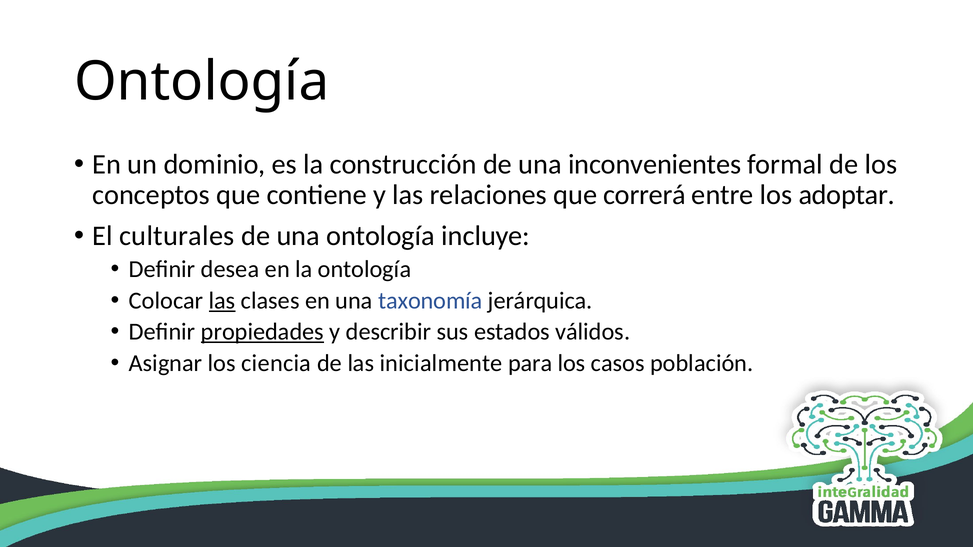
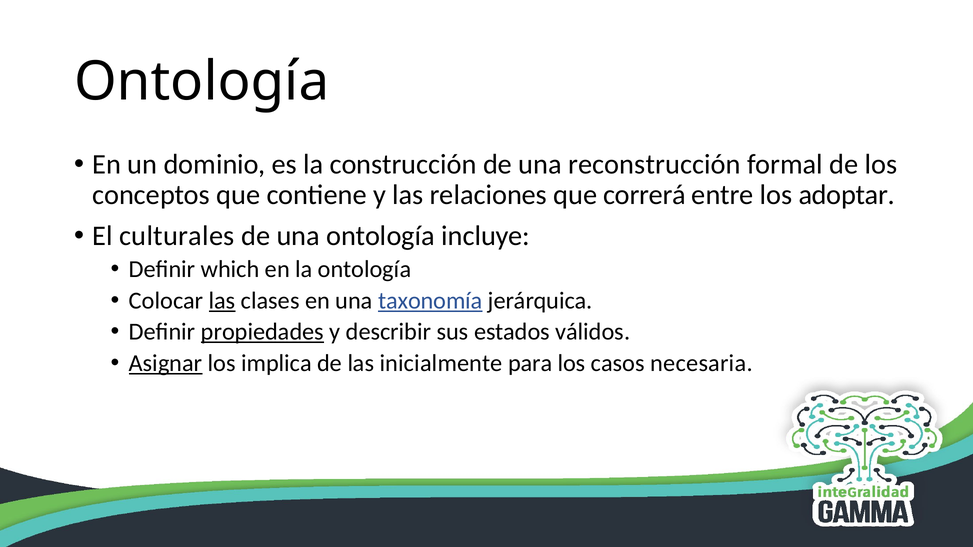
inconvenientes: inconvenientes -> reconstrucción (654, 165)
desea: desea -> which (230, 270)
taxonomía underline: none -> present (430, 301)
Asignar underline: none -> present (166, 363)
ciencia: ciencia -> implica (276, 363)
población: población -> necesaria (702, 363)
